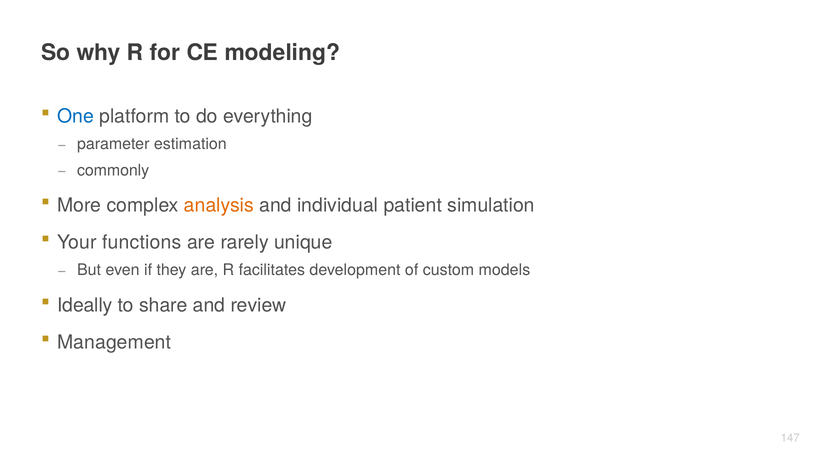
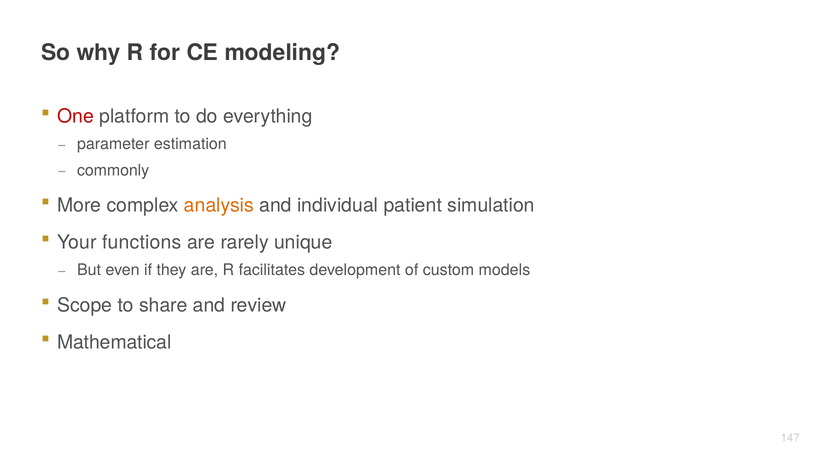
One colour: blue -> red (76, 116)
Ideally: Ideally -> Scope (85, 306)
Management: Management -> Mathematical (114, 343)
